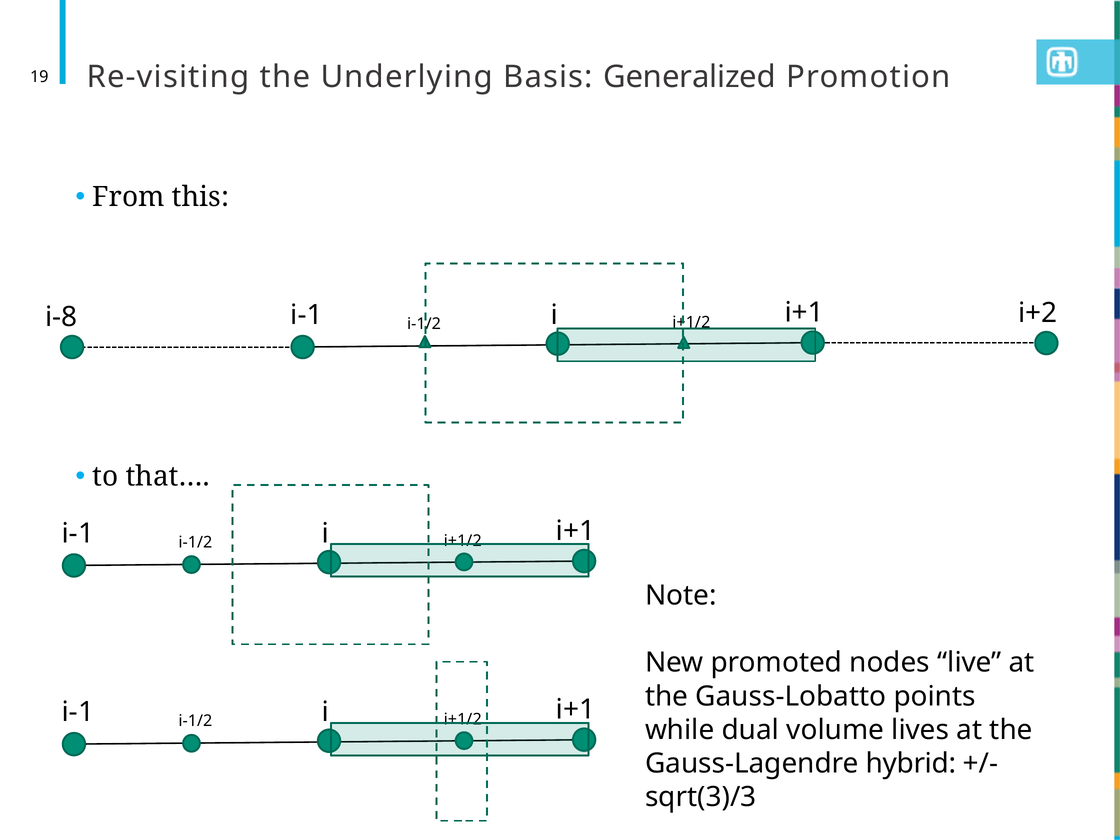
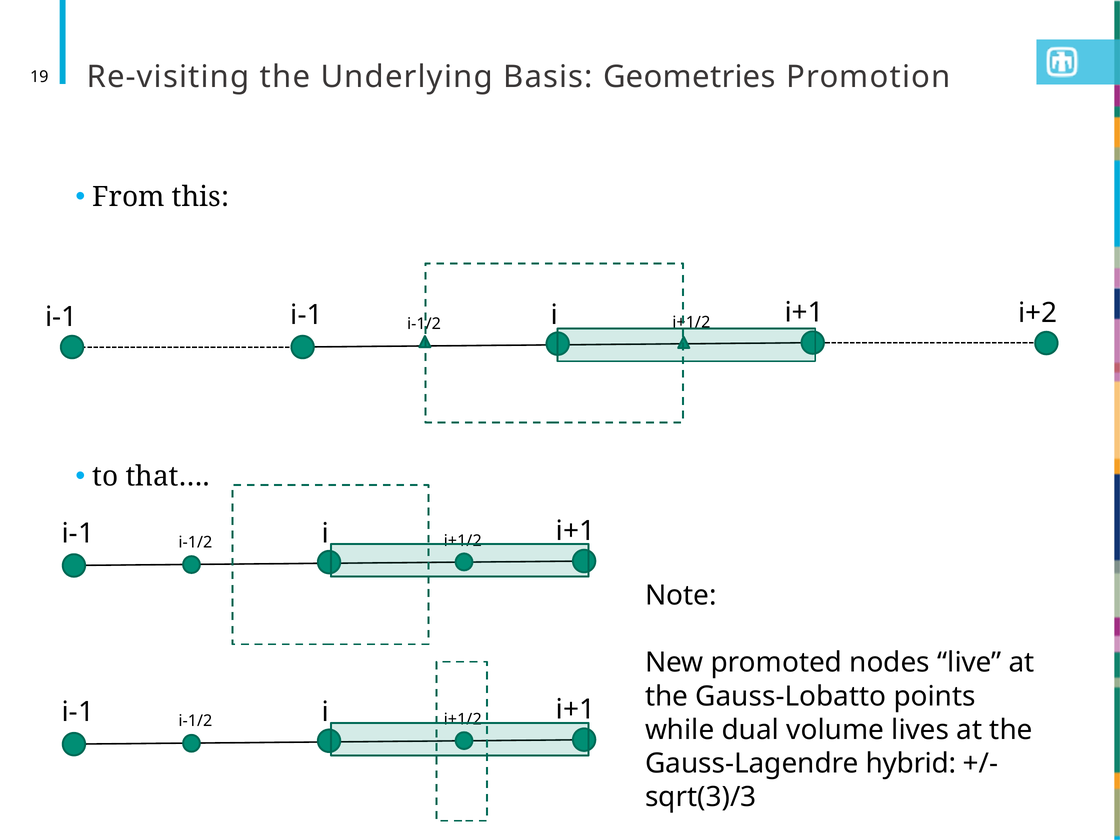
Generalized: Generalized -> Geometries (689, 77)
i-8: i-8 -> i-1 (61, 317)
